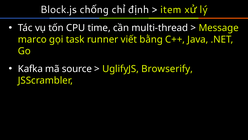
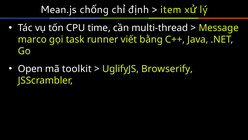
Block.js: Block.js -> Mean.js (59, 10)
Kafka: Kafka -> Open (30, 69)
source: source -> toolkit (77, 69)
